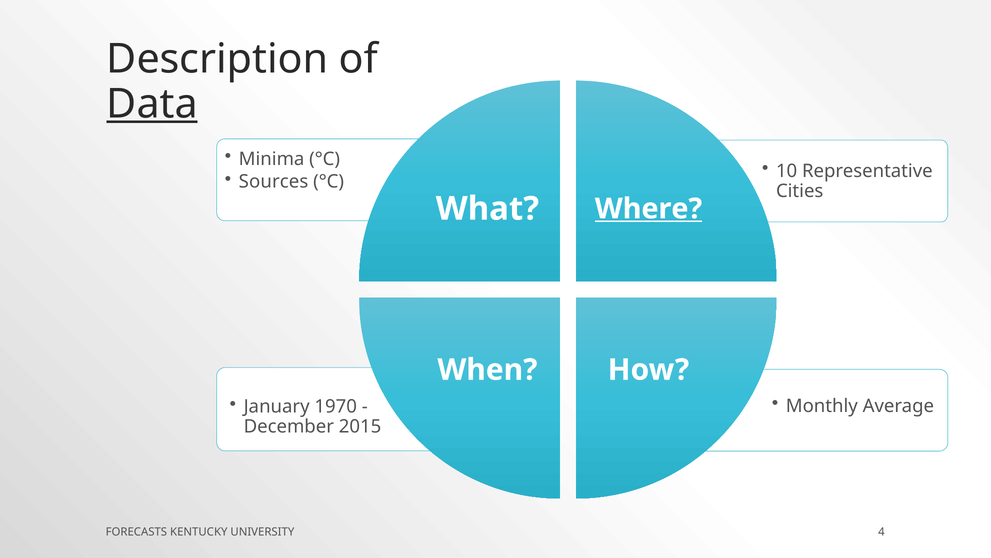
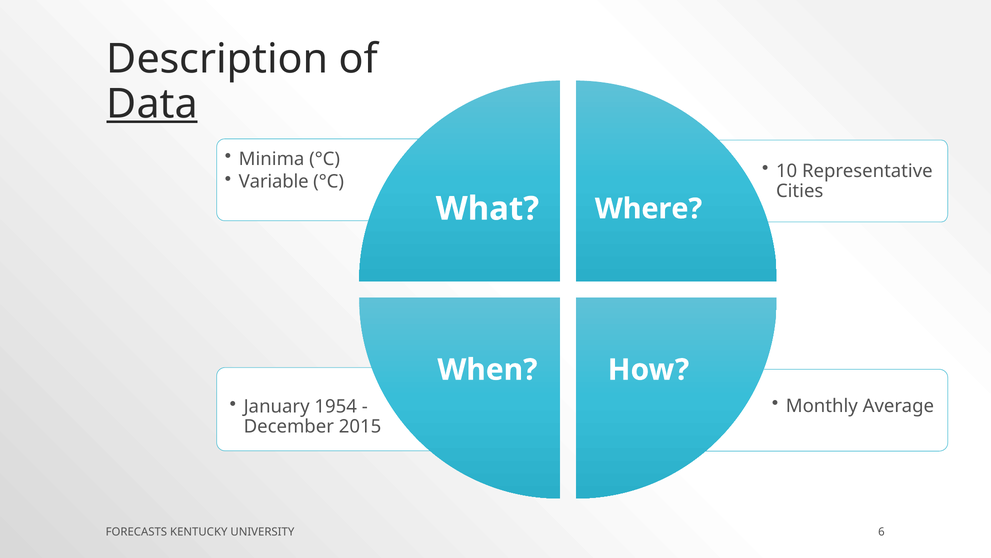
Sources: Sources -> Variable (274, 182)
Where underline: present -> none (649, 209)
1970: 1970 -> 1954 (336, 406)
4: 4 -> 6 (881, 531)
